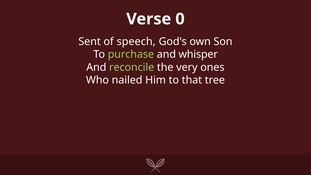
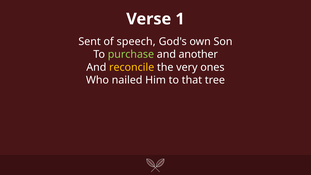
0: 0 -> 1 (180, 19)
whisper: whisper -> another (198, 54)
reconcile colour: light green -> yellow (132, 67)
